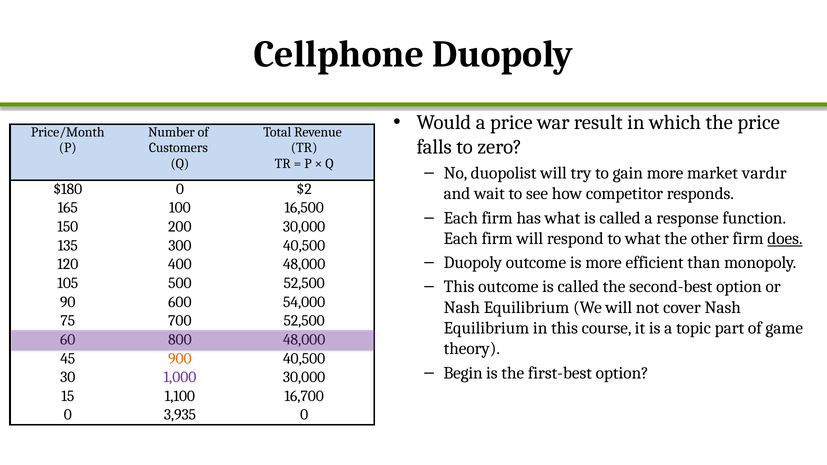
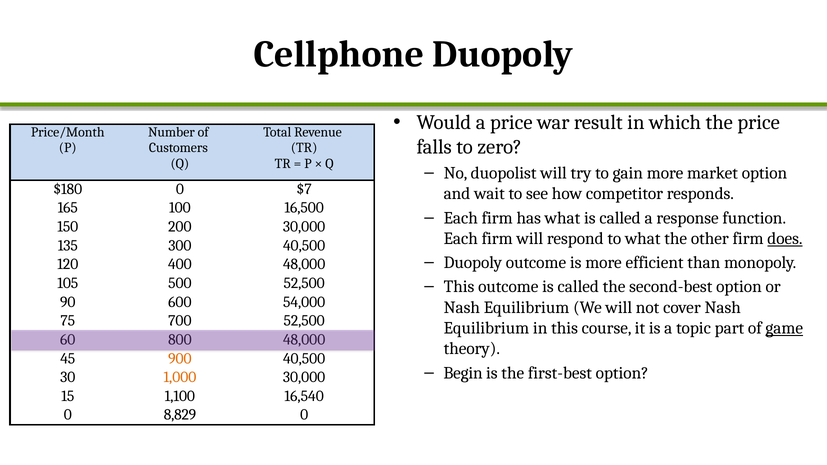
market vardır: vardır -> option (764, 173)
$2: $2 -> $7 (304, 189)
game underline: none -> present (784, 328)
1,000 colour: purple -> orange (180, 377)
16,700: 16,700 -> 16,540 (304, 396)
3,935: 3,935 -> 8,829 (180, 415)
